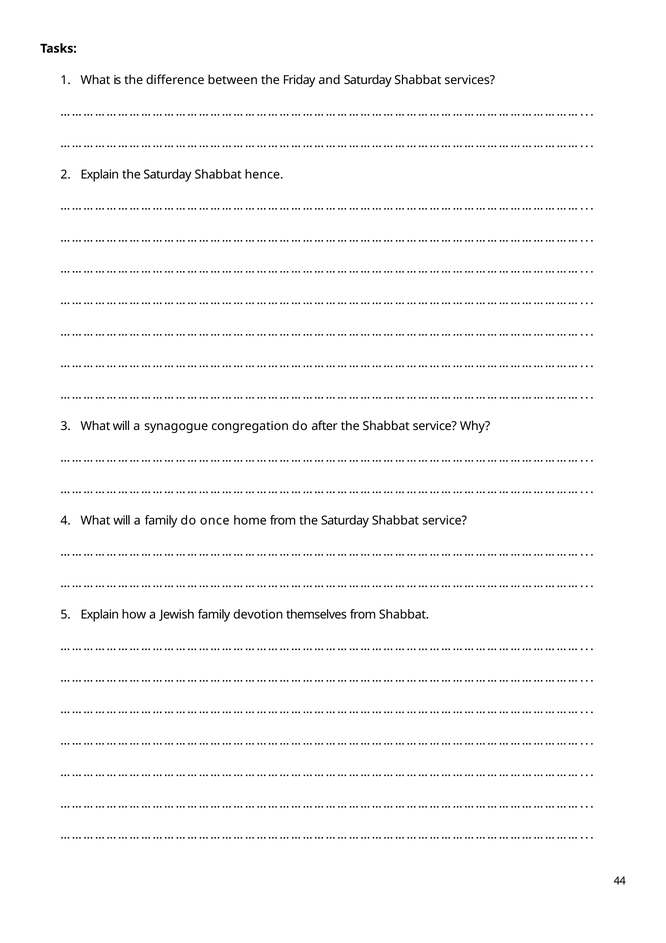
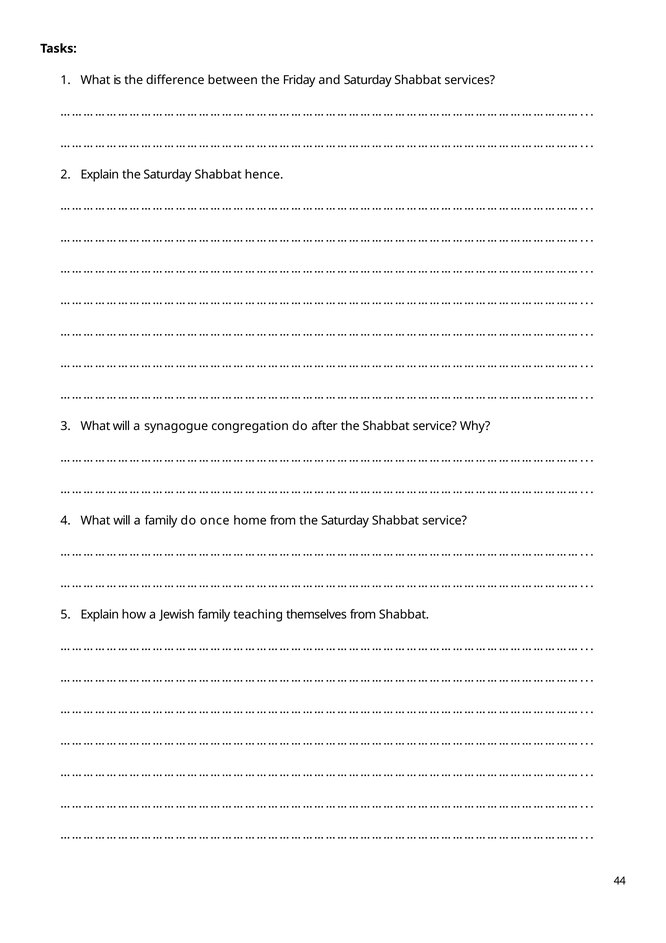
devotion: devotion -> teaching (258, 615)
